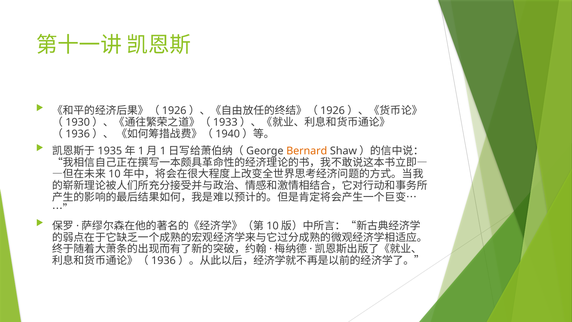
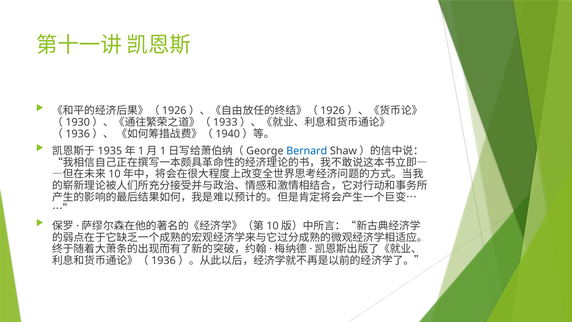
Bernard colour: orange -> blue (307, 151)
